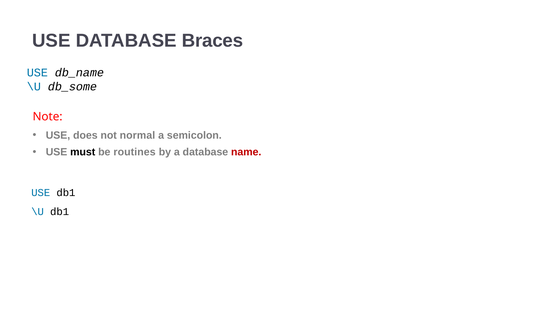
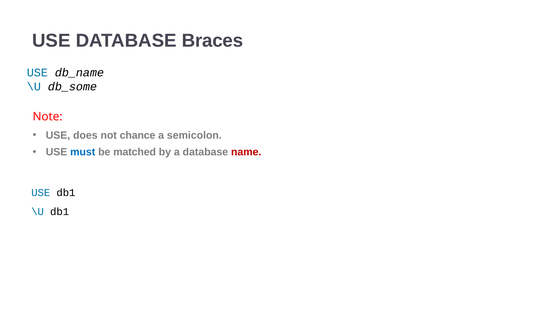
normal: normal -> chance (138, 135)
must colour: black -> blue (83, 152)
routines: routines -> matched (135, 152)
